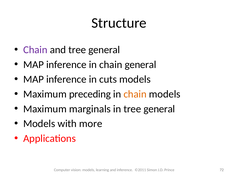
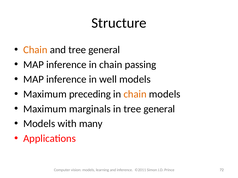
Chain colour: purple -> orange (35, 50)
chain general: general -> passing (140, 65)
cuts: cuts -> well (108, 80)
more: more -> many (91, 124)
